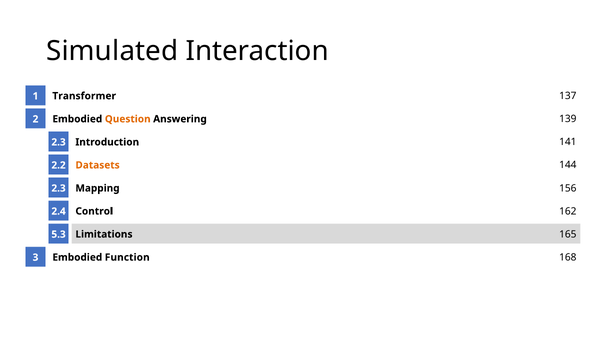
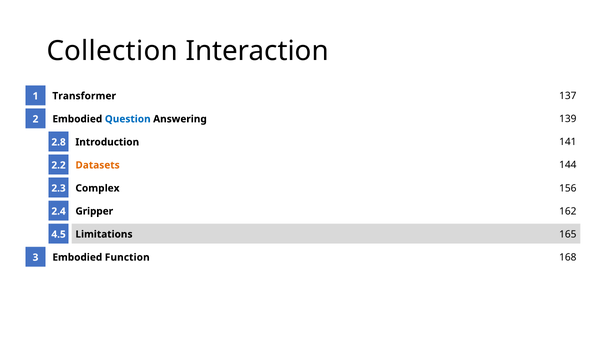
Simulated: Simulated -> Collection (112, 51)
Question colour: orange -> blue (128, 119)
2.3: 2.3 -> 2.8 (59, 142)
Mapping: Mapping -> Complex (97, 188)
Control: Control -> Gripper (94, 211)
5.3: 5.3 -> 4.5 (59, 234)
